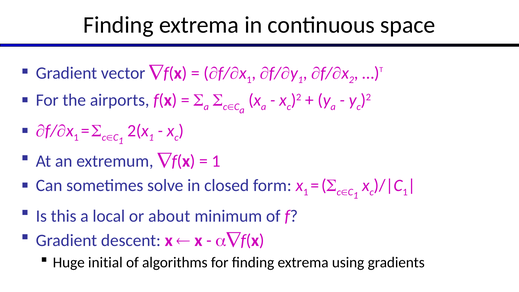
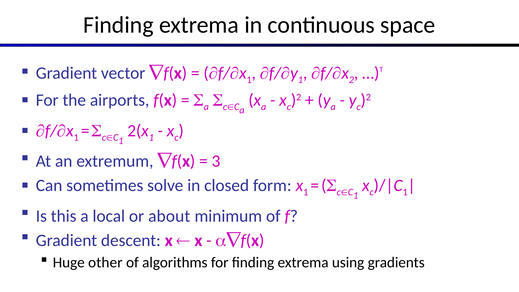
1: 1 -> 3 (216, 161)
initial: initial -> other (105, 263)
